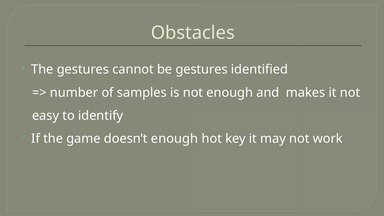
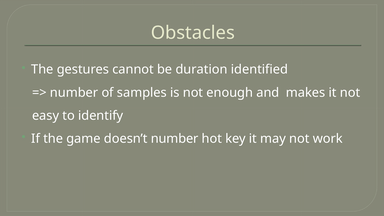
be gestures: gestures -> duration (202, 70)
doesn’t enough: enough -> number (175, 139)
